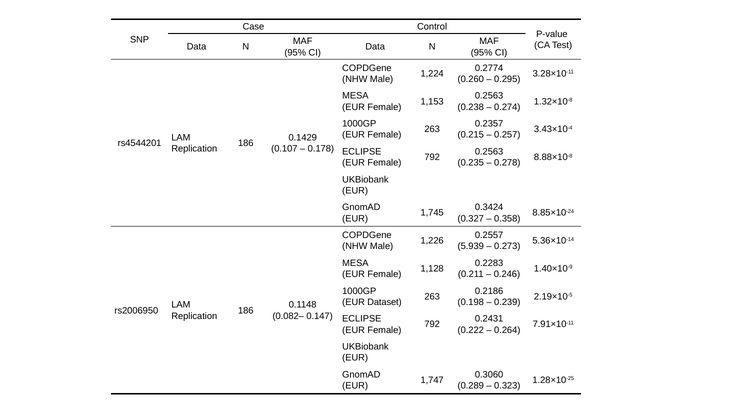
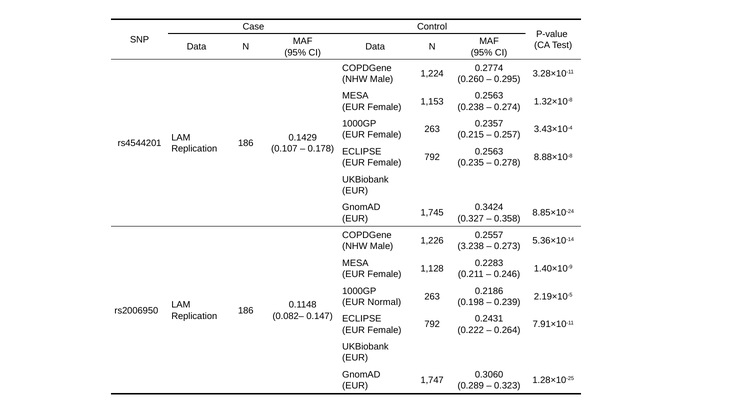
5.939: 5.939 -> 3.238 (471, 246)
Dataset: Dataset -> Normal (384, 302)
